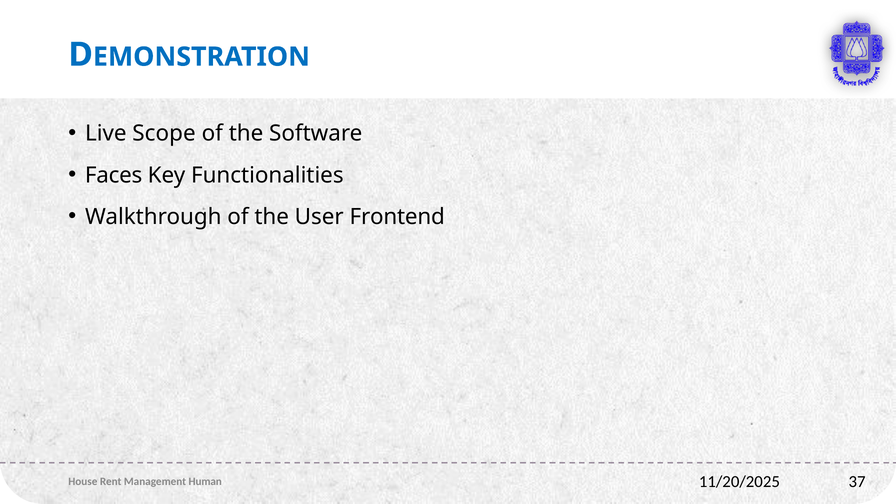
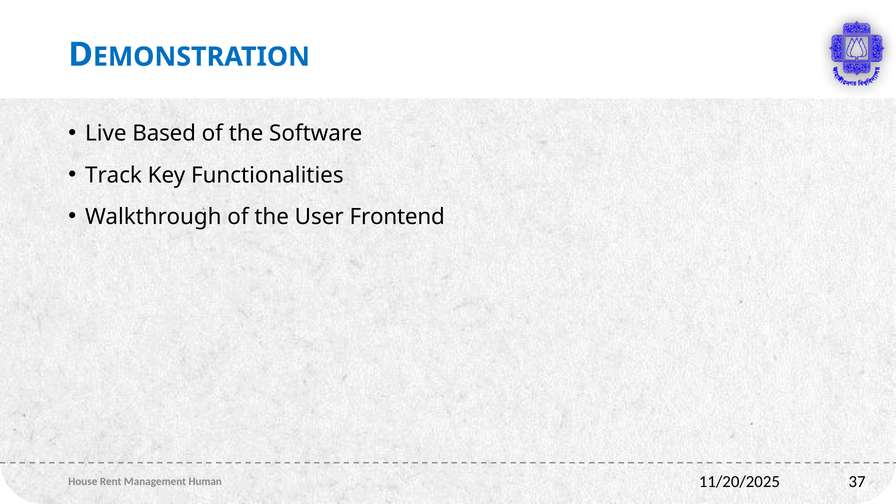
Scope: Scope -> Based (164, 134)
Faces: Faces -> Track (114, 175)
